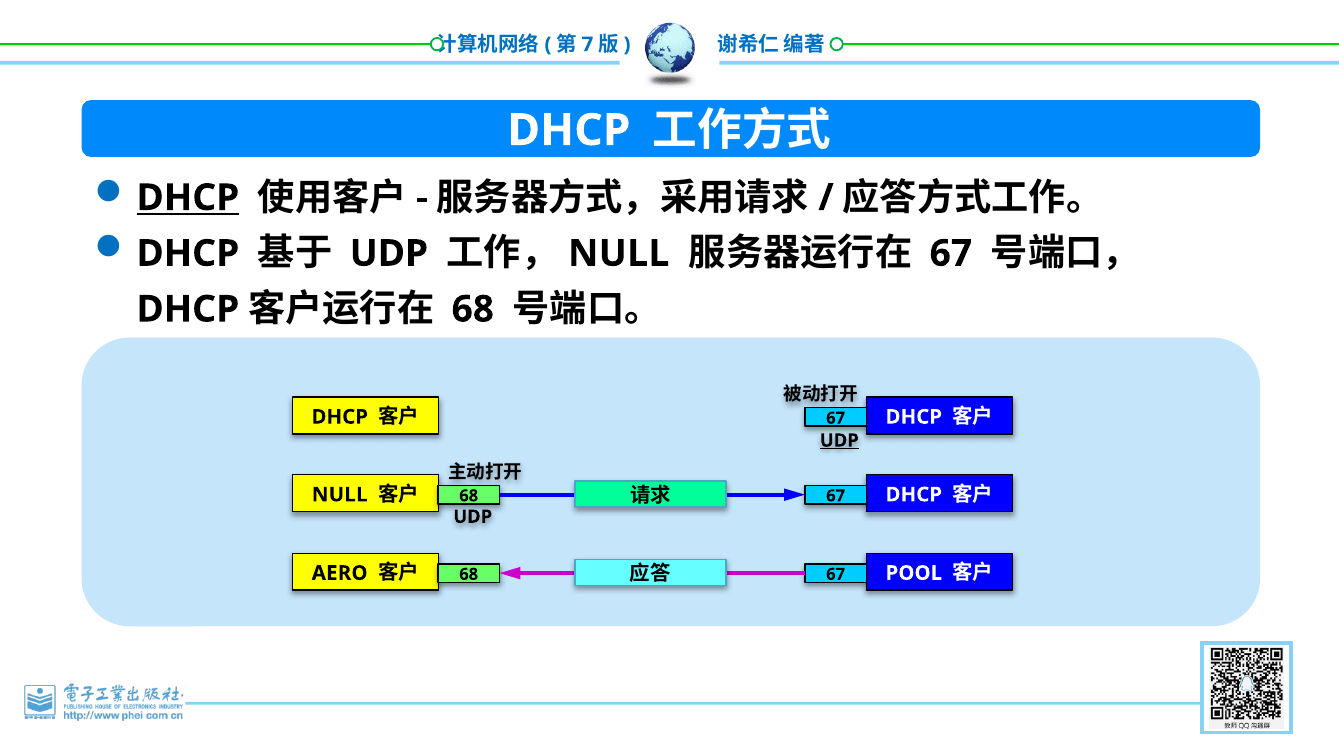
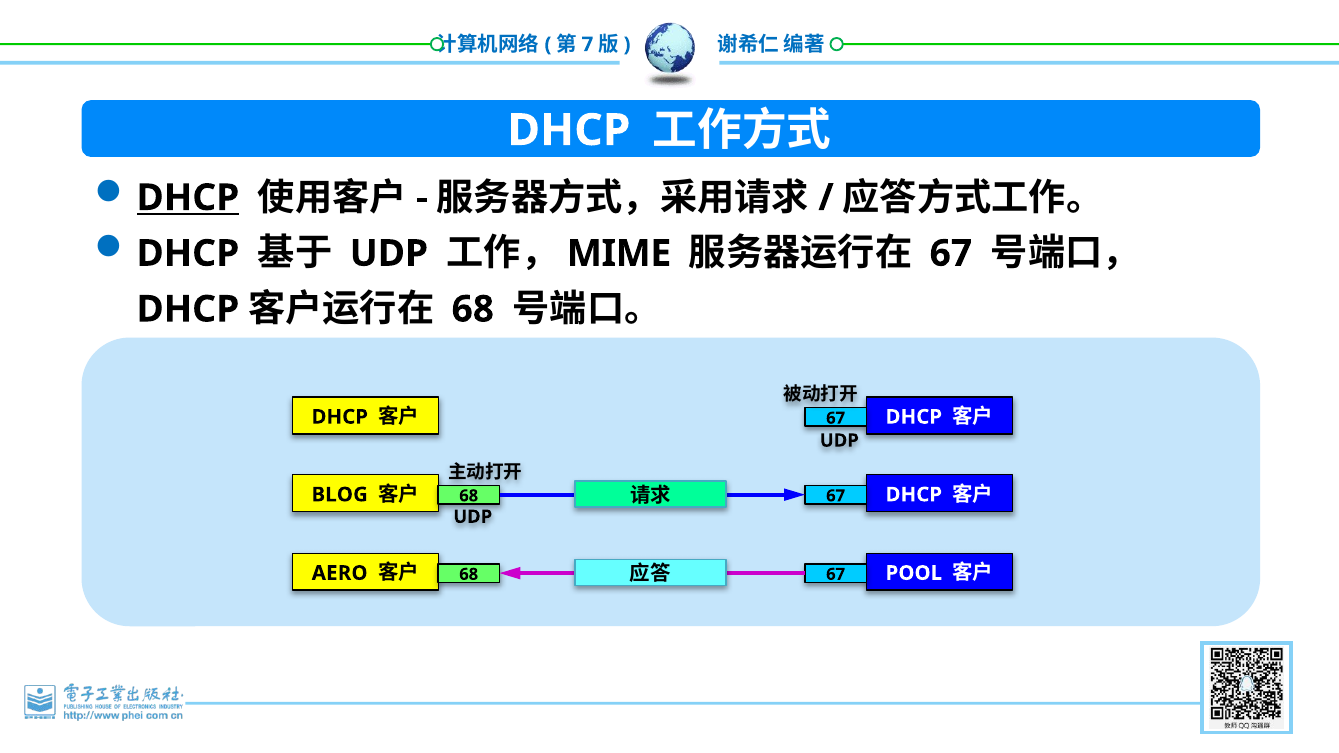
NULL: NULL -> MIME (619, 254)
UDP underline: present -> none (839, 441)
NULL: NULL -> BLOG (340, 495)
